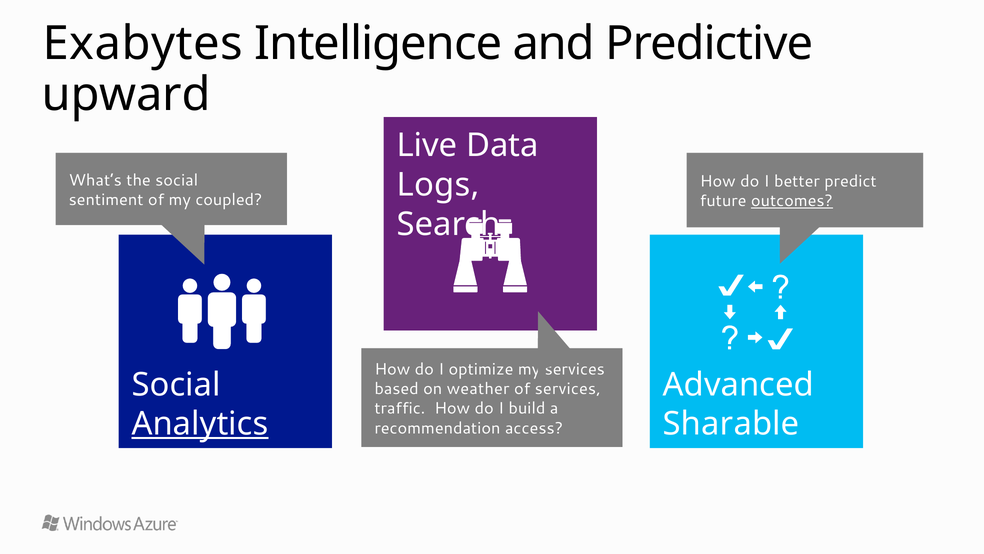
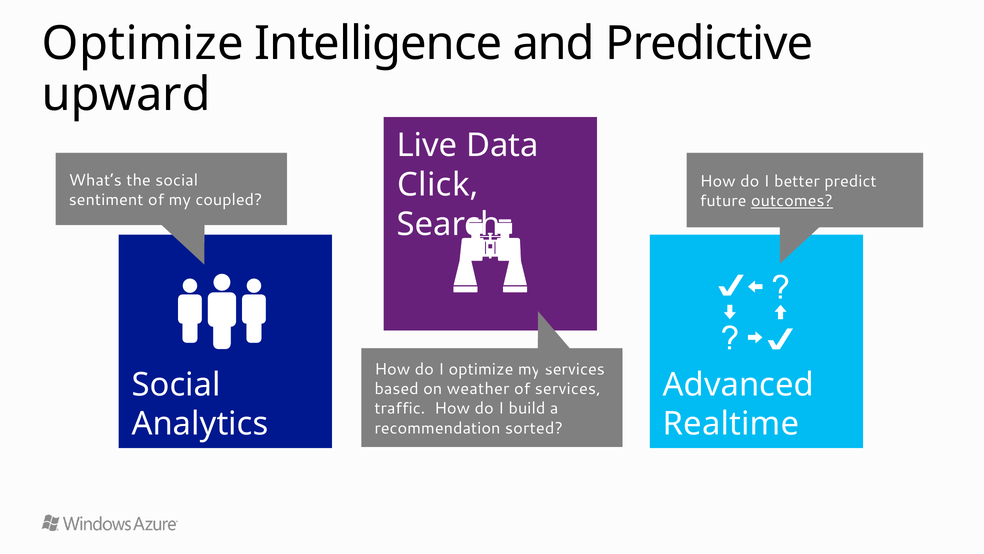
Exabytes: Exabytes -> Optimize (143, 44)
Logs: Logs -> Click (438, 185)
Analytics underline: present -> none (200, 424)
Sharable: Sharable -> Realtime (731, 424)
access: access -> sorted (534, 428)
